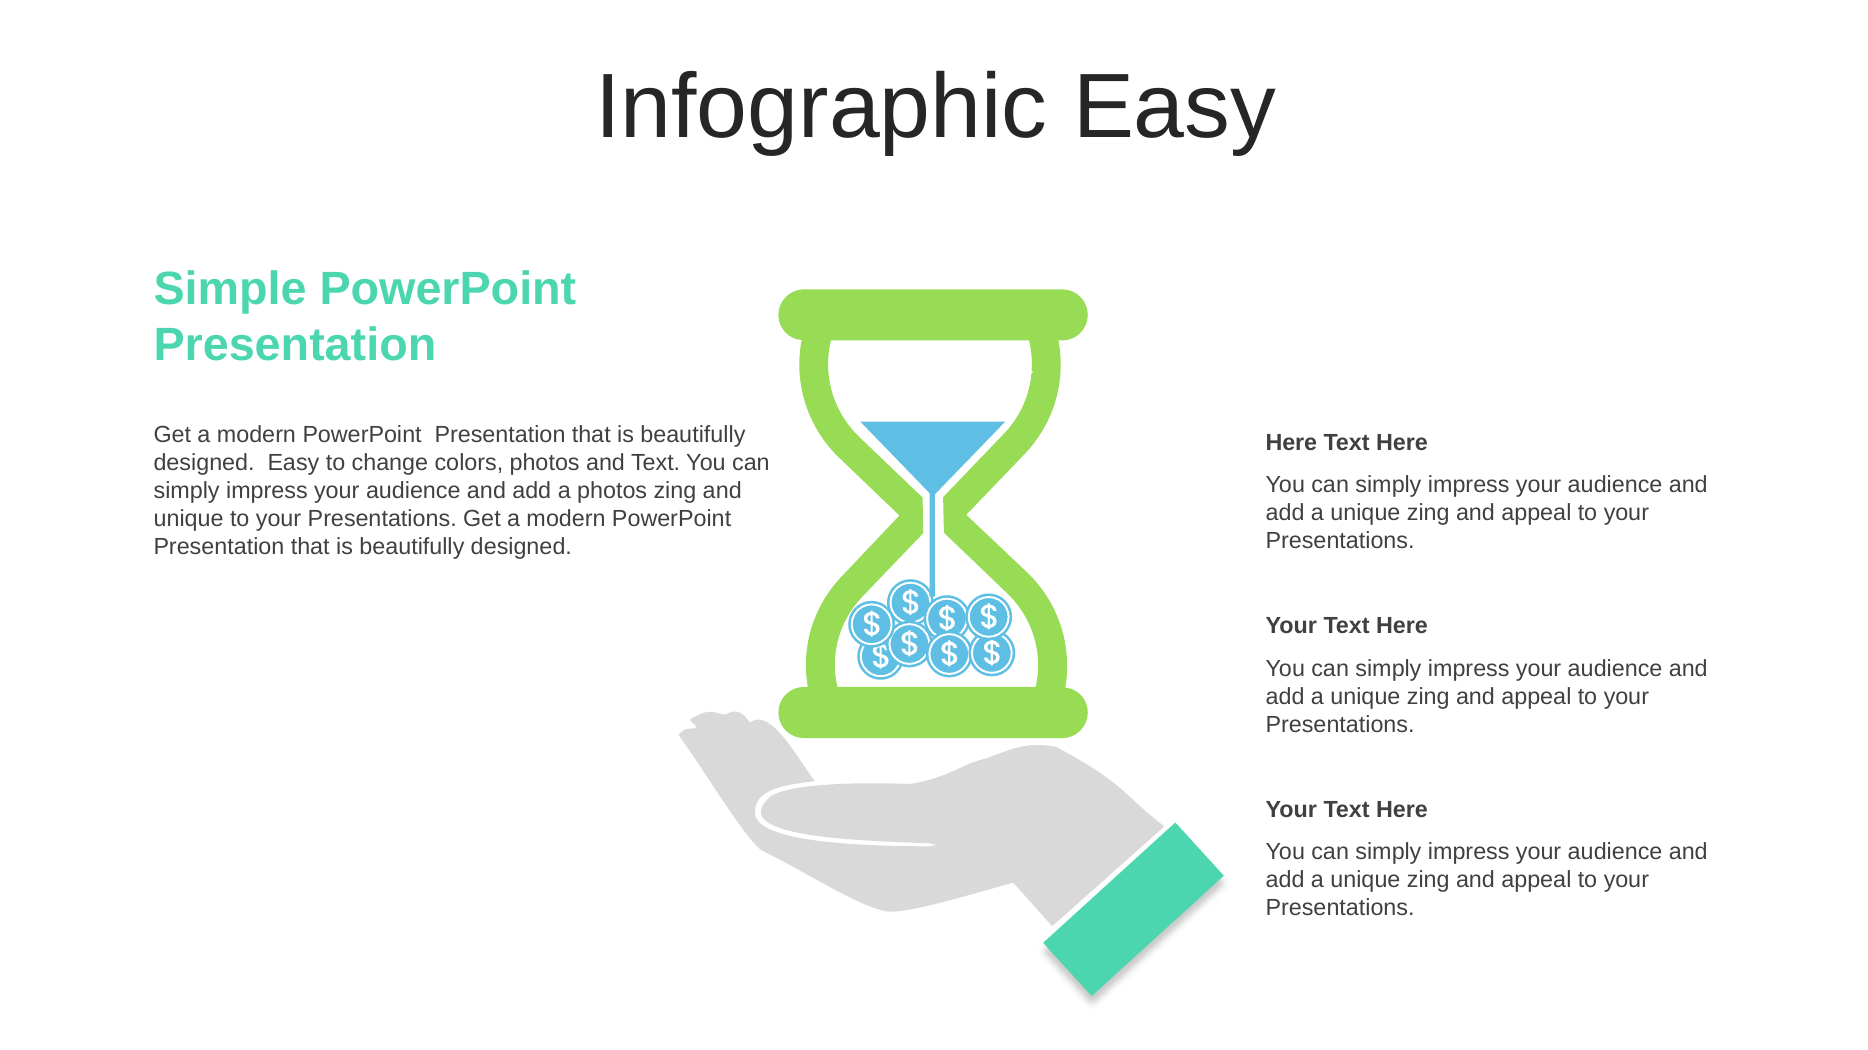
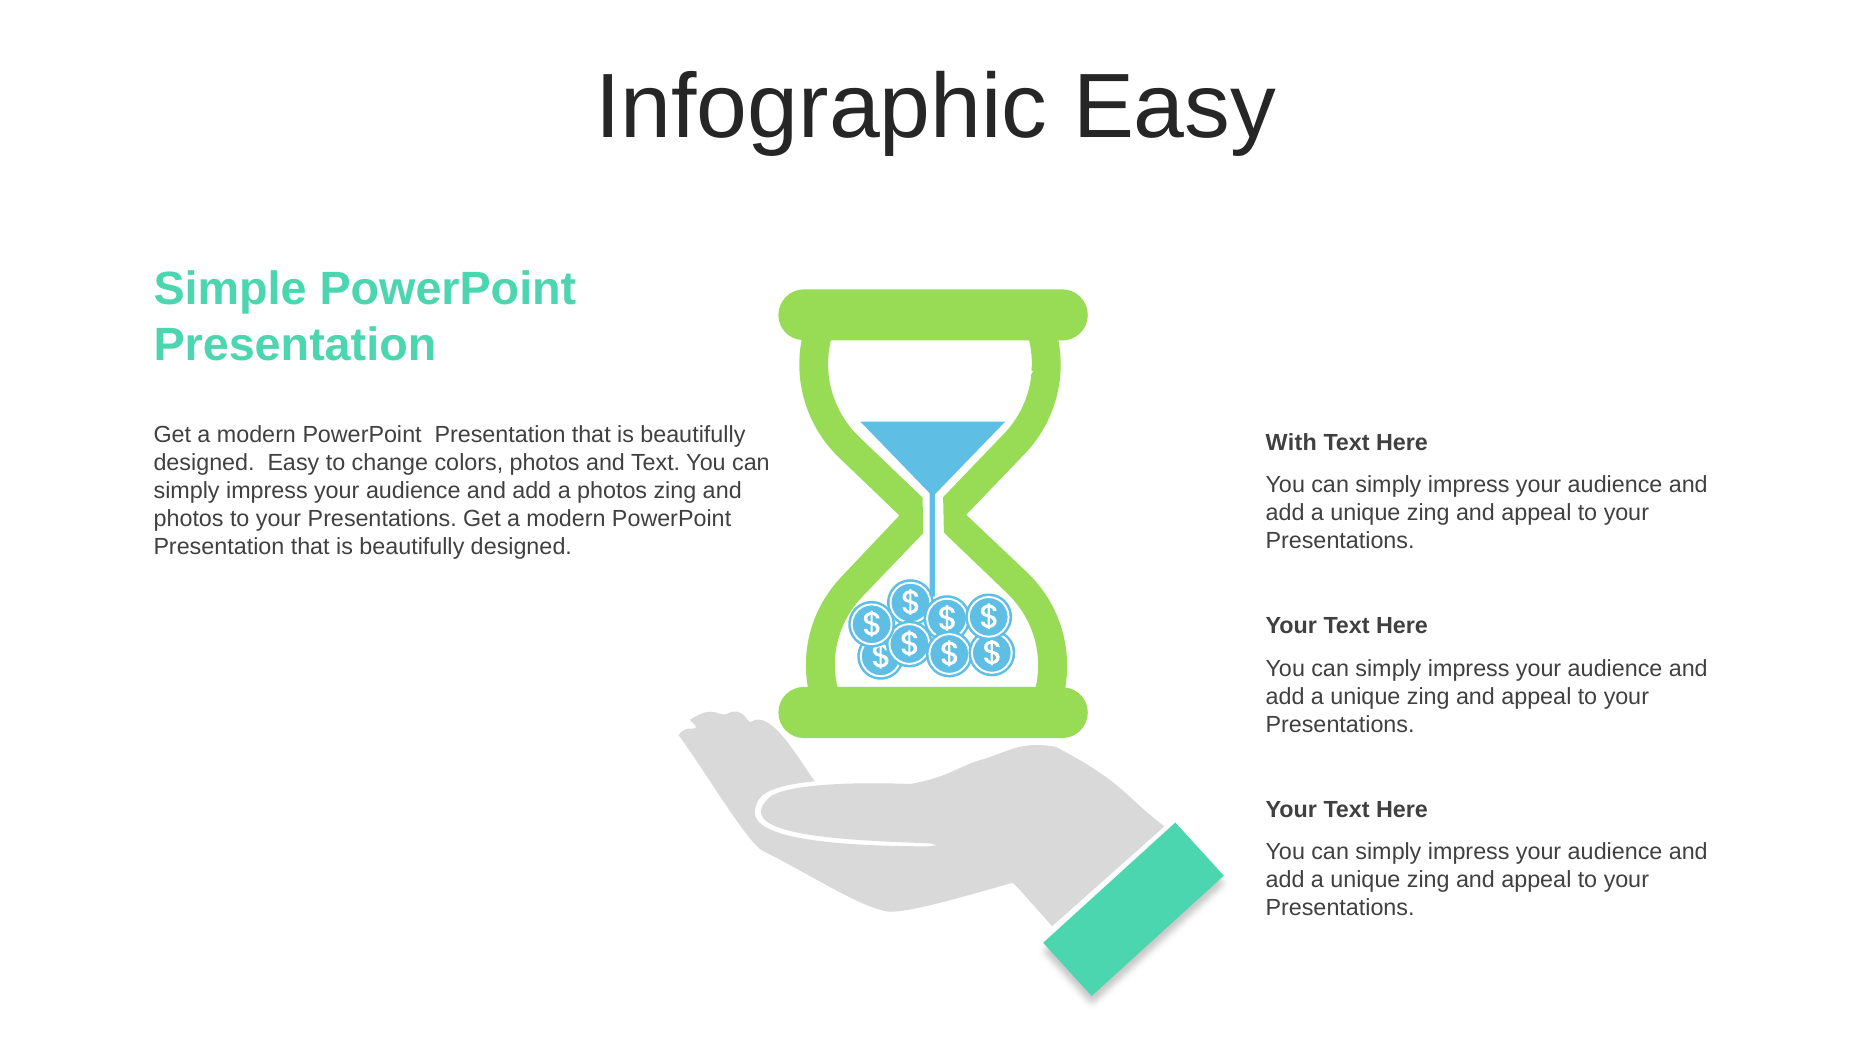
Here: Here -> With (1291, 443)
unique: unique -> photos (189, 519)
